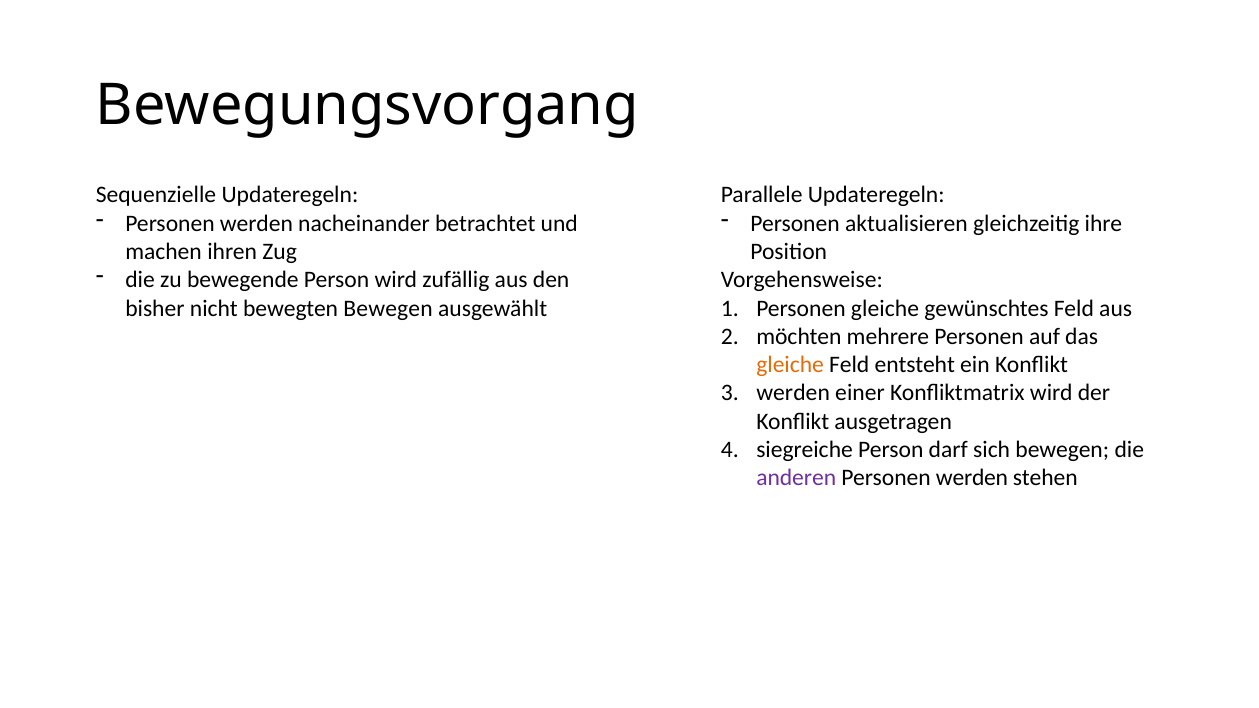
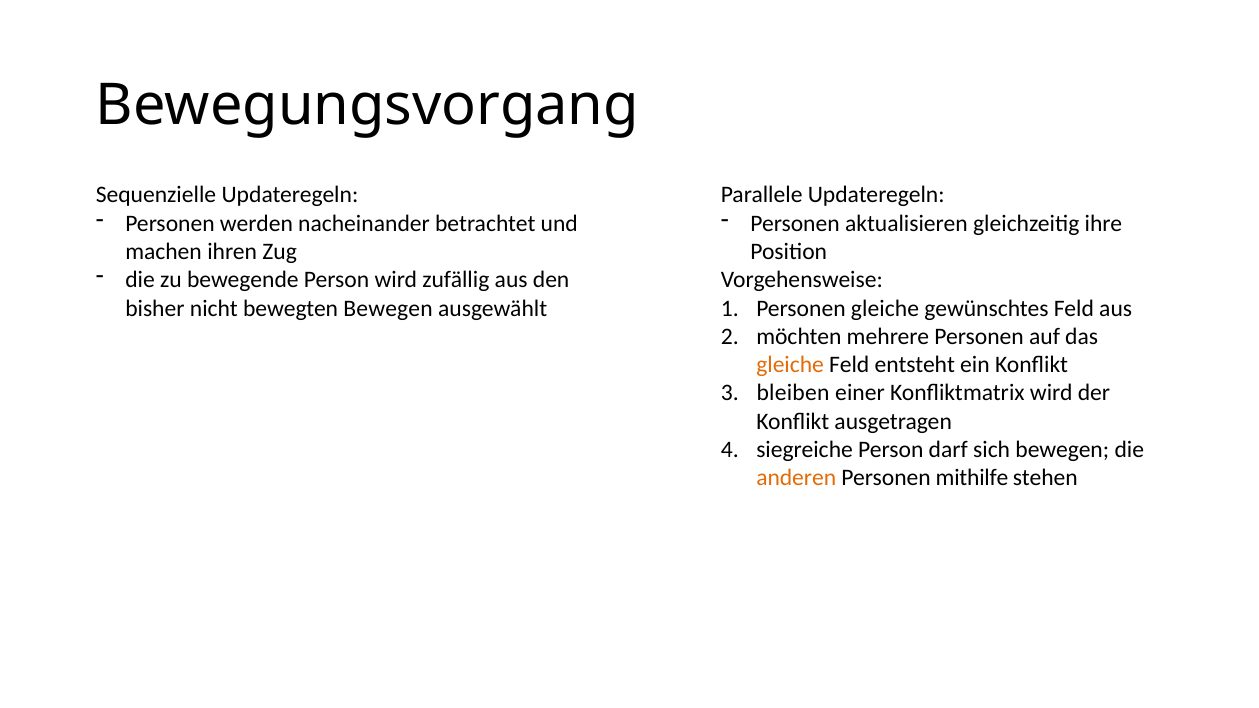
werden: werden -> bleiben (793, 393)
anderen colour: purple -> orange (796, 478)
werden: werden -> mithilfe (972, 478)
